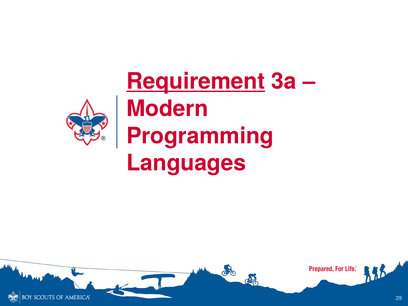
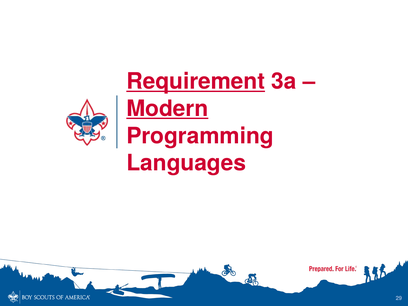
Modern underline: none -> present (167, 109)
